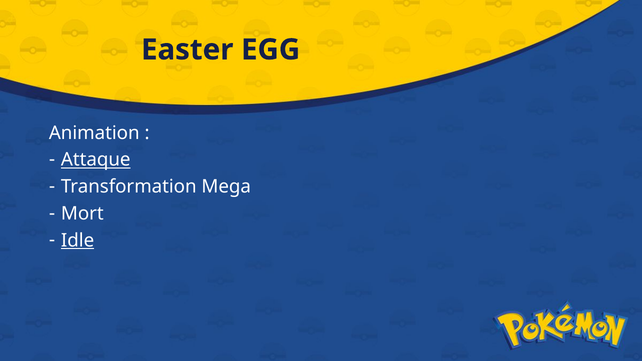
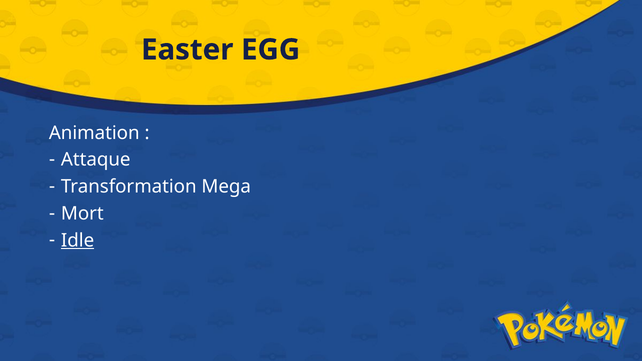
Attaque underline: present -> none (96, 160)
